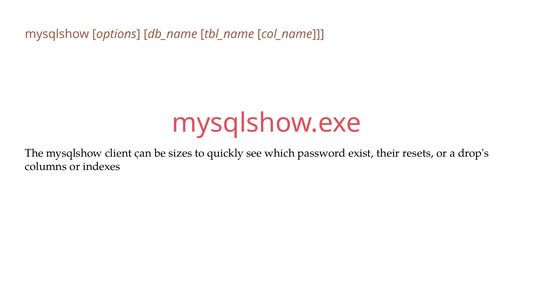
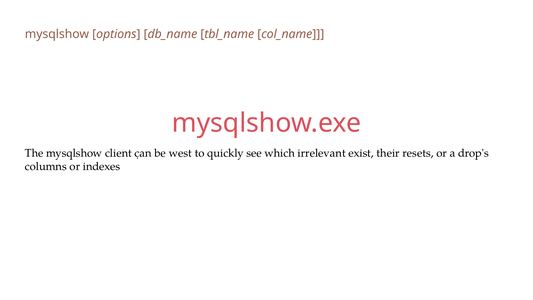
sizes: sizes -> west (180, 153)
password: password -> irrelevant (322, 153)
